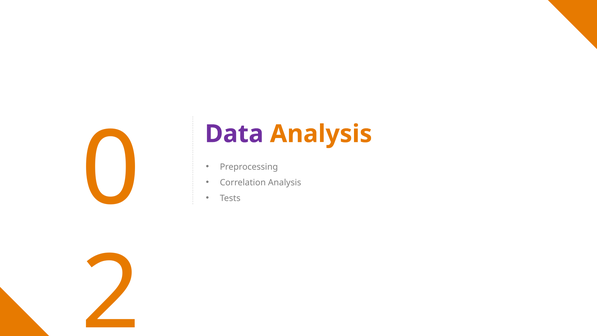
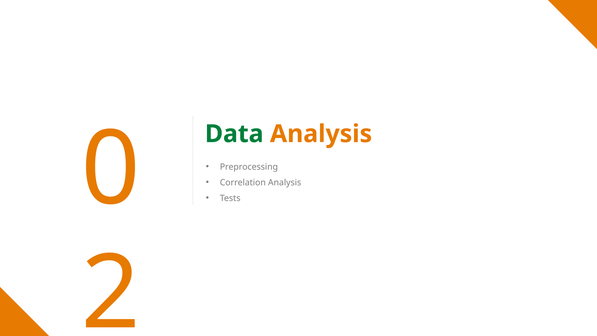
Data colour: purple -> green (234, 134)
